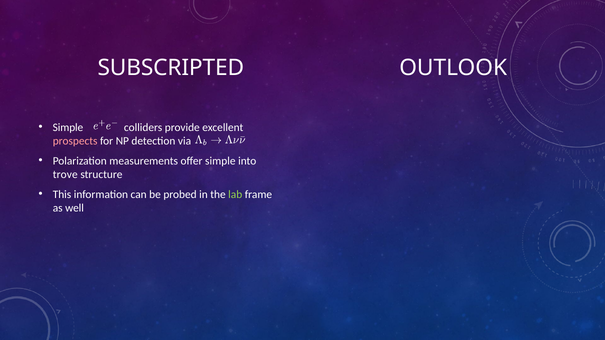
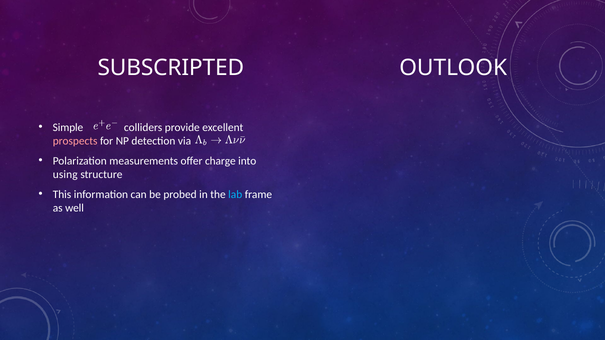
offer simple: simple -> charge (220, 161)
trove: trove -> using (65, 175)
lab colour: light green -> light blue (235, 194)
